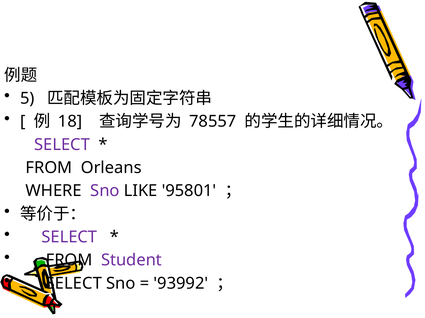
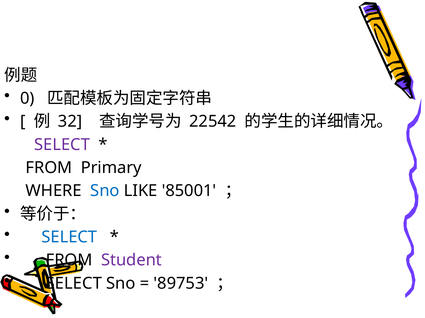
5: 5 -> 0 (27, 99)
18: 18 -> 32 (70, 122)
78557: 78557 -> 22542 (213, 122)
Orleans: Orleans -> Primary (111, 168)
Sno colour: purple -> blue (105, 191)
95801: 95801 -> 85001 (189, 191)
SELECT colour: purple -> blue (69, 238)
93992: 93992 -> 89753 (181, 284)
